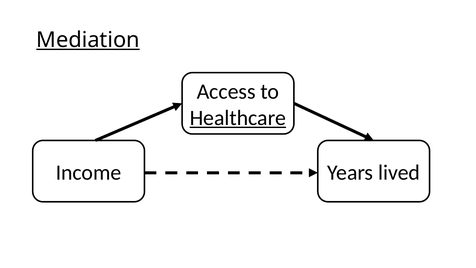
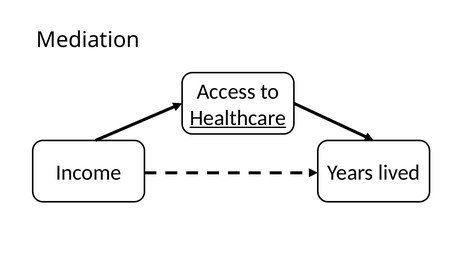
Mediation underline: present -> none (88, 40)
